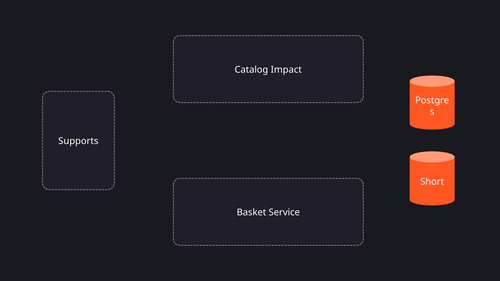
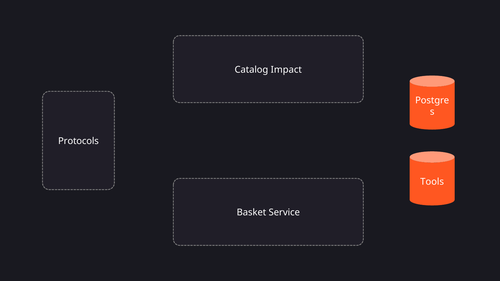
Supports: Supports -> Protocols (78, 141)
Short: Short -> Tools (432, 182)
